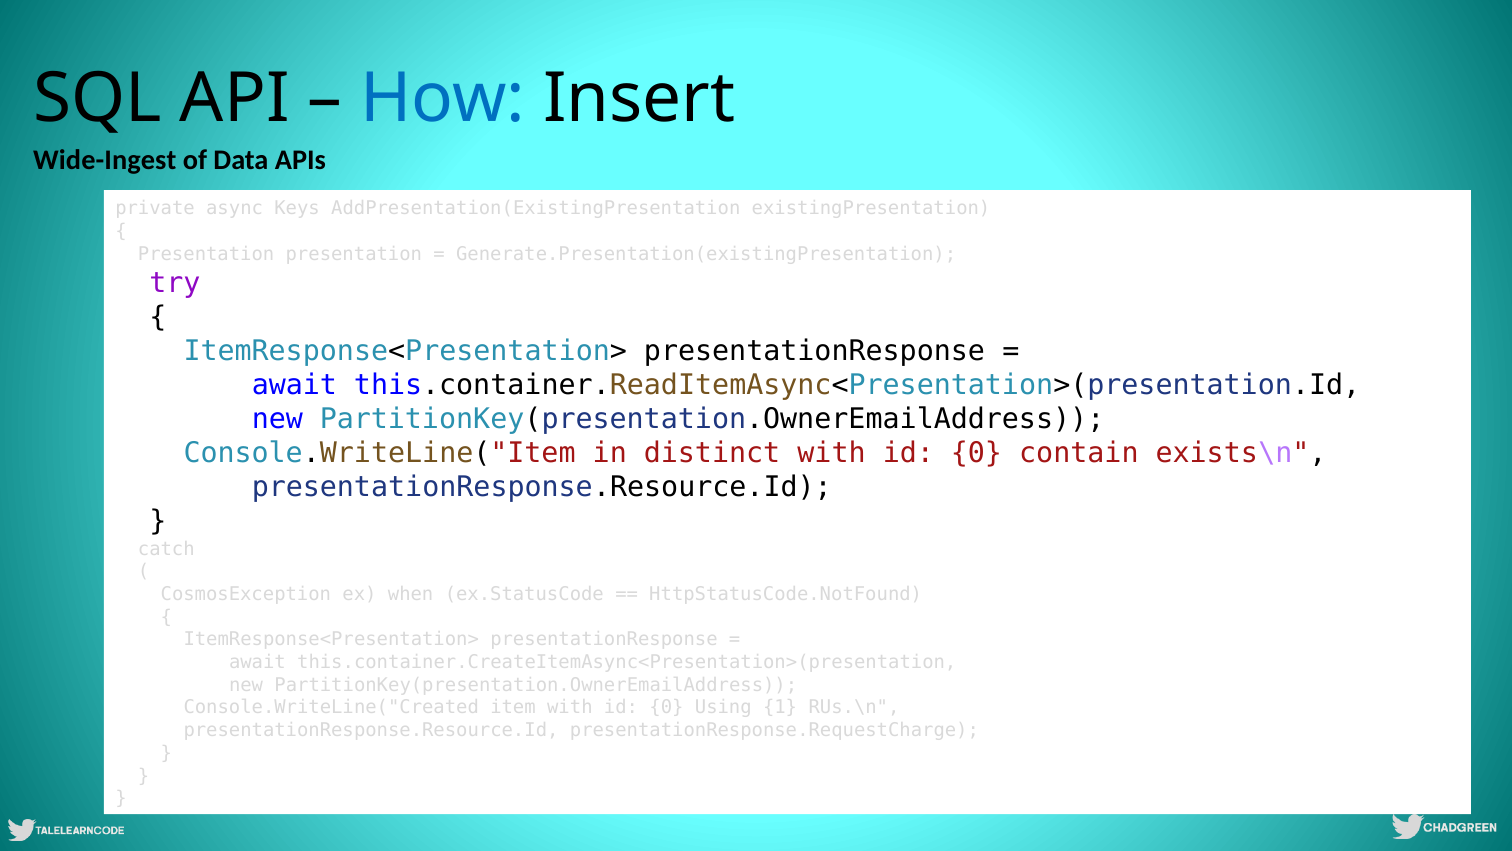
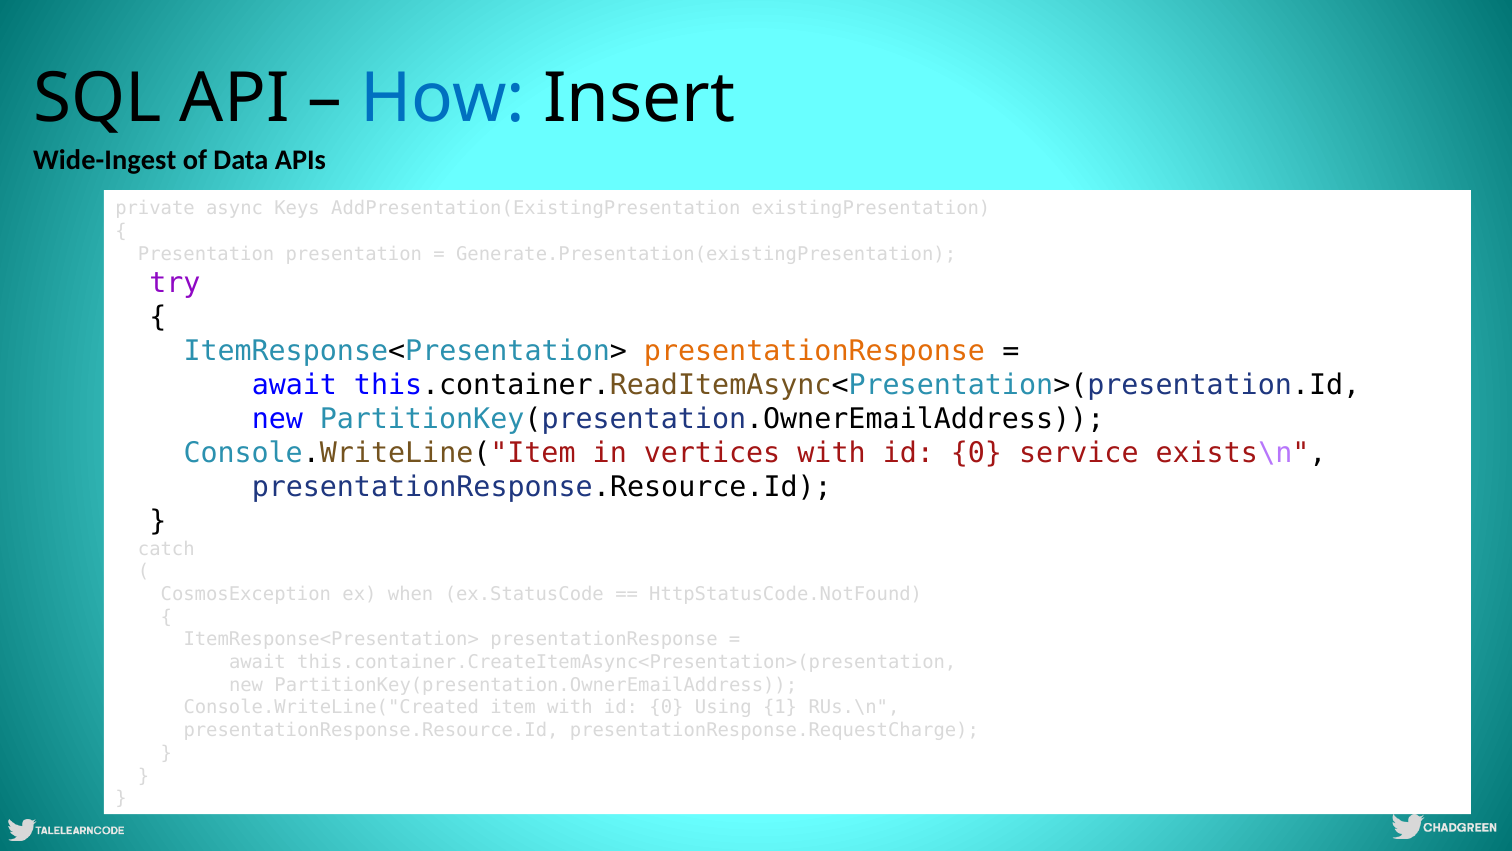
presentationResponse colour: black -> orange (814, 351)
distinct: distinct -> vertices (712, 453)
contain: contain -> service (1079, 453)
